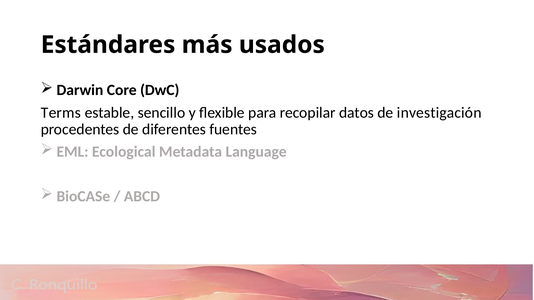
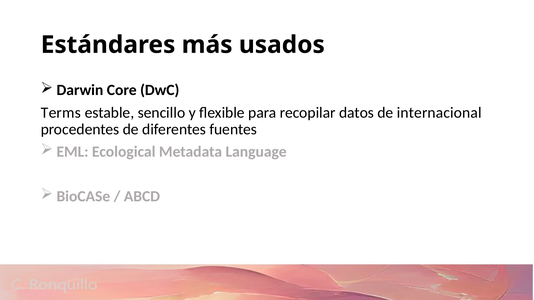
investigación: investigación -> internacional (439, 113)
